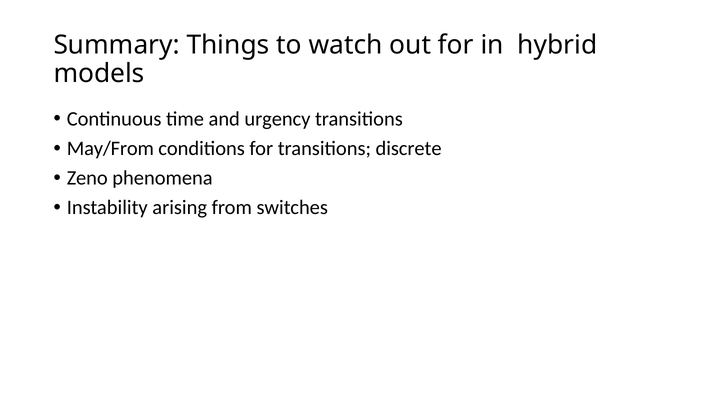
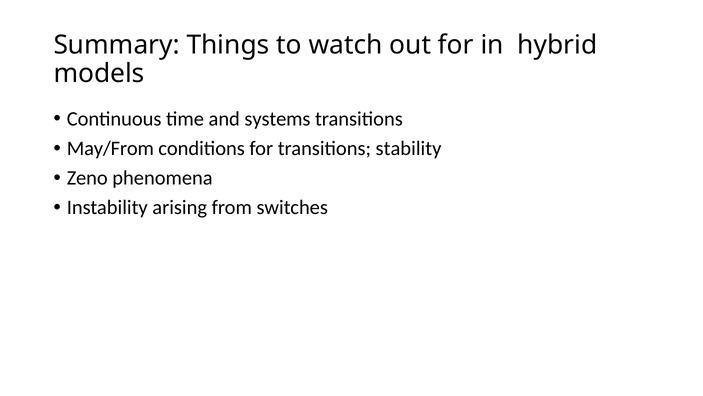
urgency: urgency -> systems (277, 119)
discrete: discrete -> stability (409, 148)
